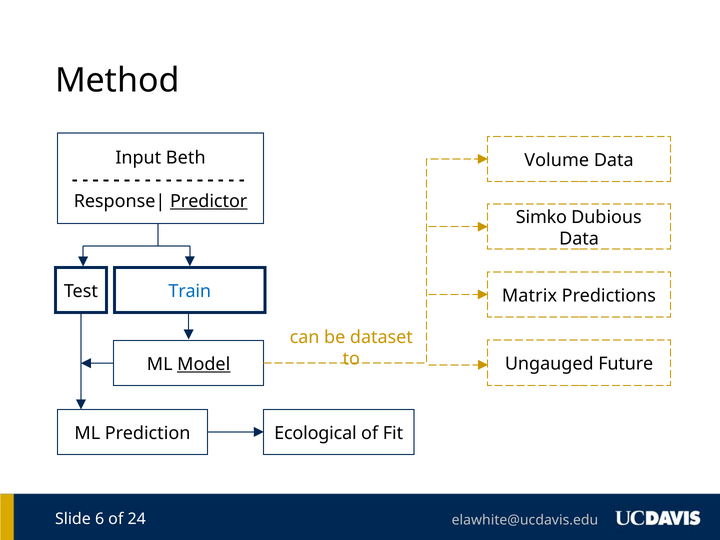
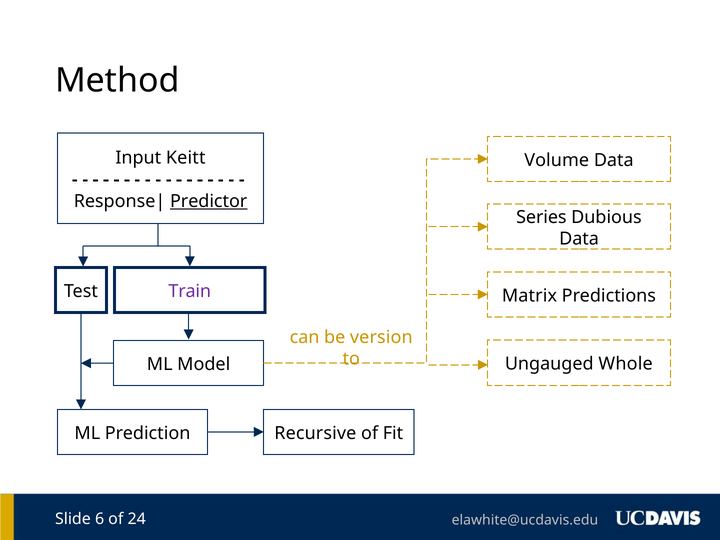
Beth: Beth -> Keitt (186, 158)
Simko: Simko -> Series (541, 217)
Train colour: blue -> purple (190, 291)
dataset: dataset -> version (381, 337)
Future: Future -> Whole (626, 364)
Model underline: present -> none (204, 364)
Ecological: Ecological -> Recursive (315, 433)
